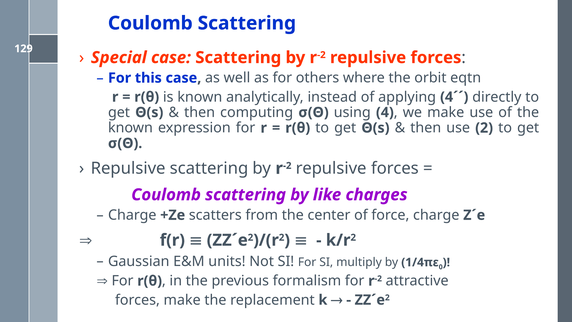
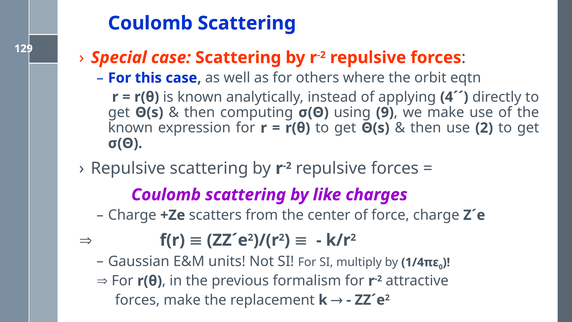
4: 4 -> 9 (385, 112)
